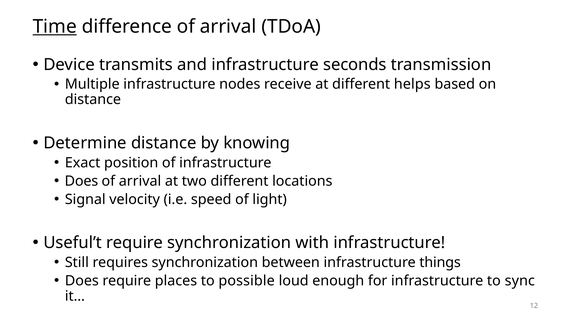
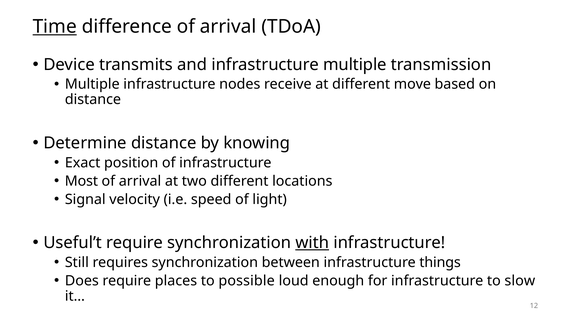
infrastructure seconds: seconds -> multiple (355, 65)
helps: helps -> move (412, 84)
Does: Does -> Most (81, 181)
with underline: none -> present (312, 243)
sync: sync -> slow (520, 281)
